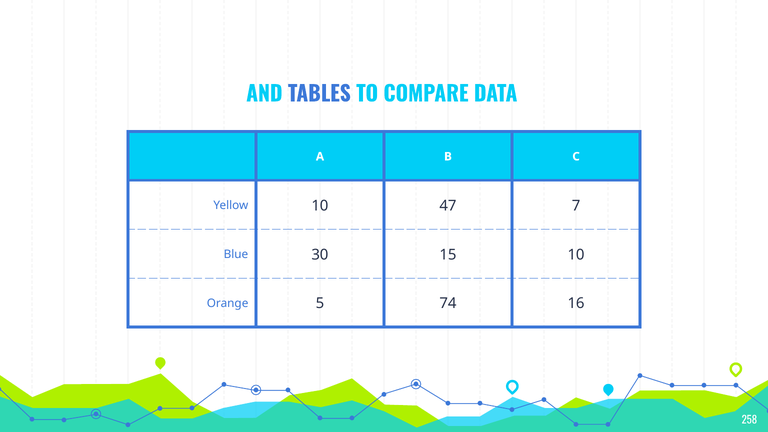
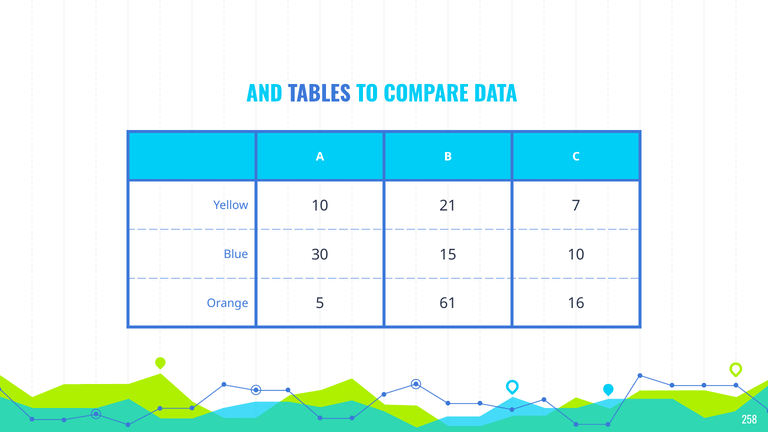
47: 47 -> 21 (448, 206)
74: 74 -> 61 (448, 304)
